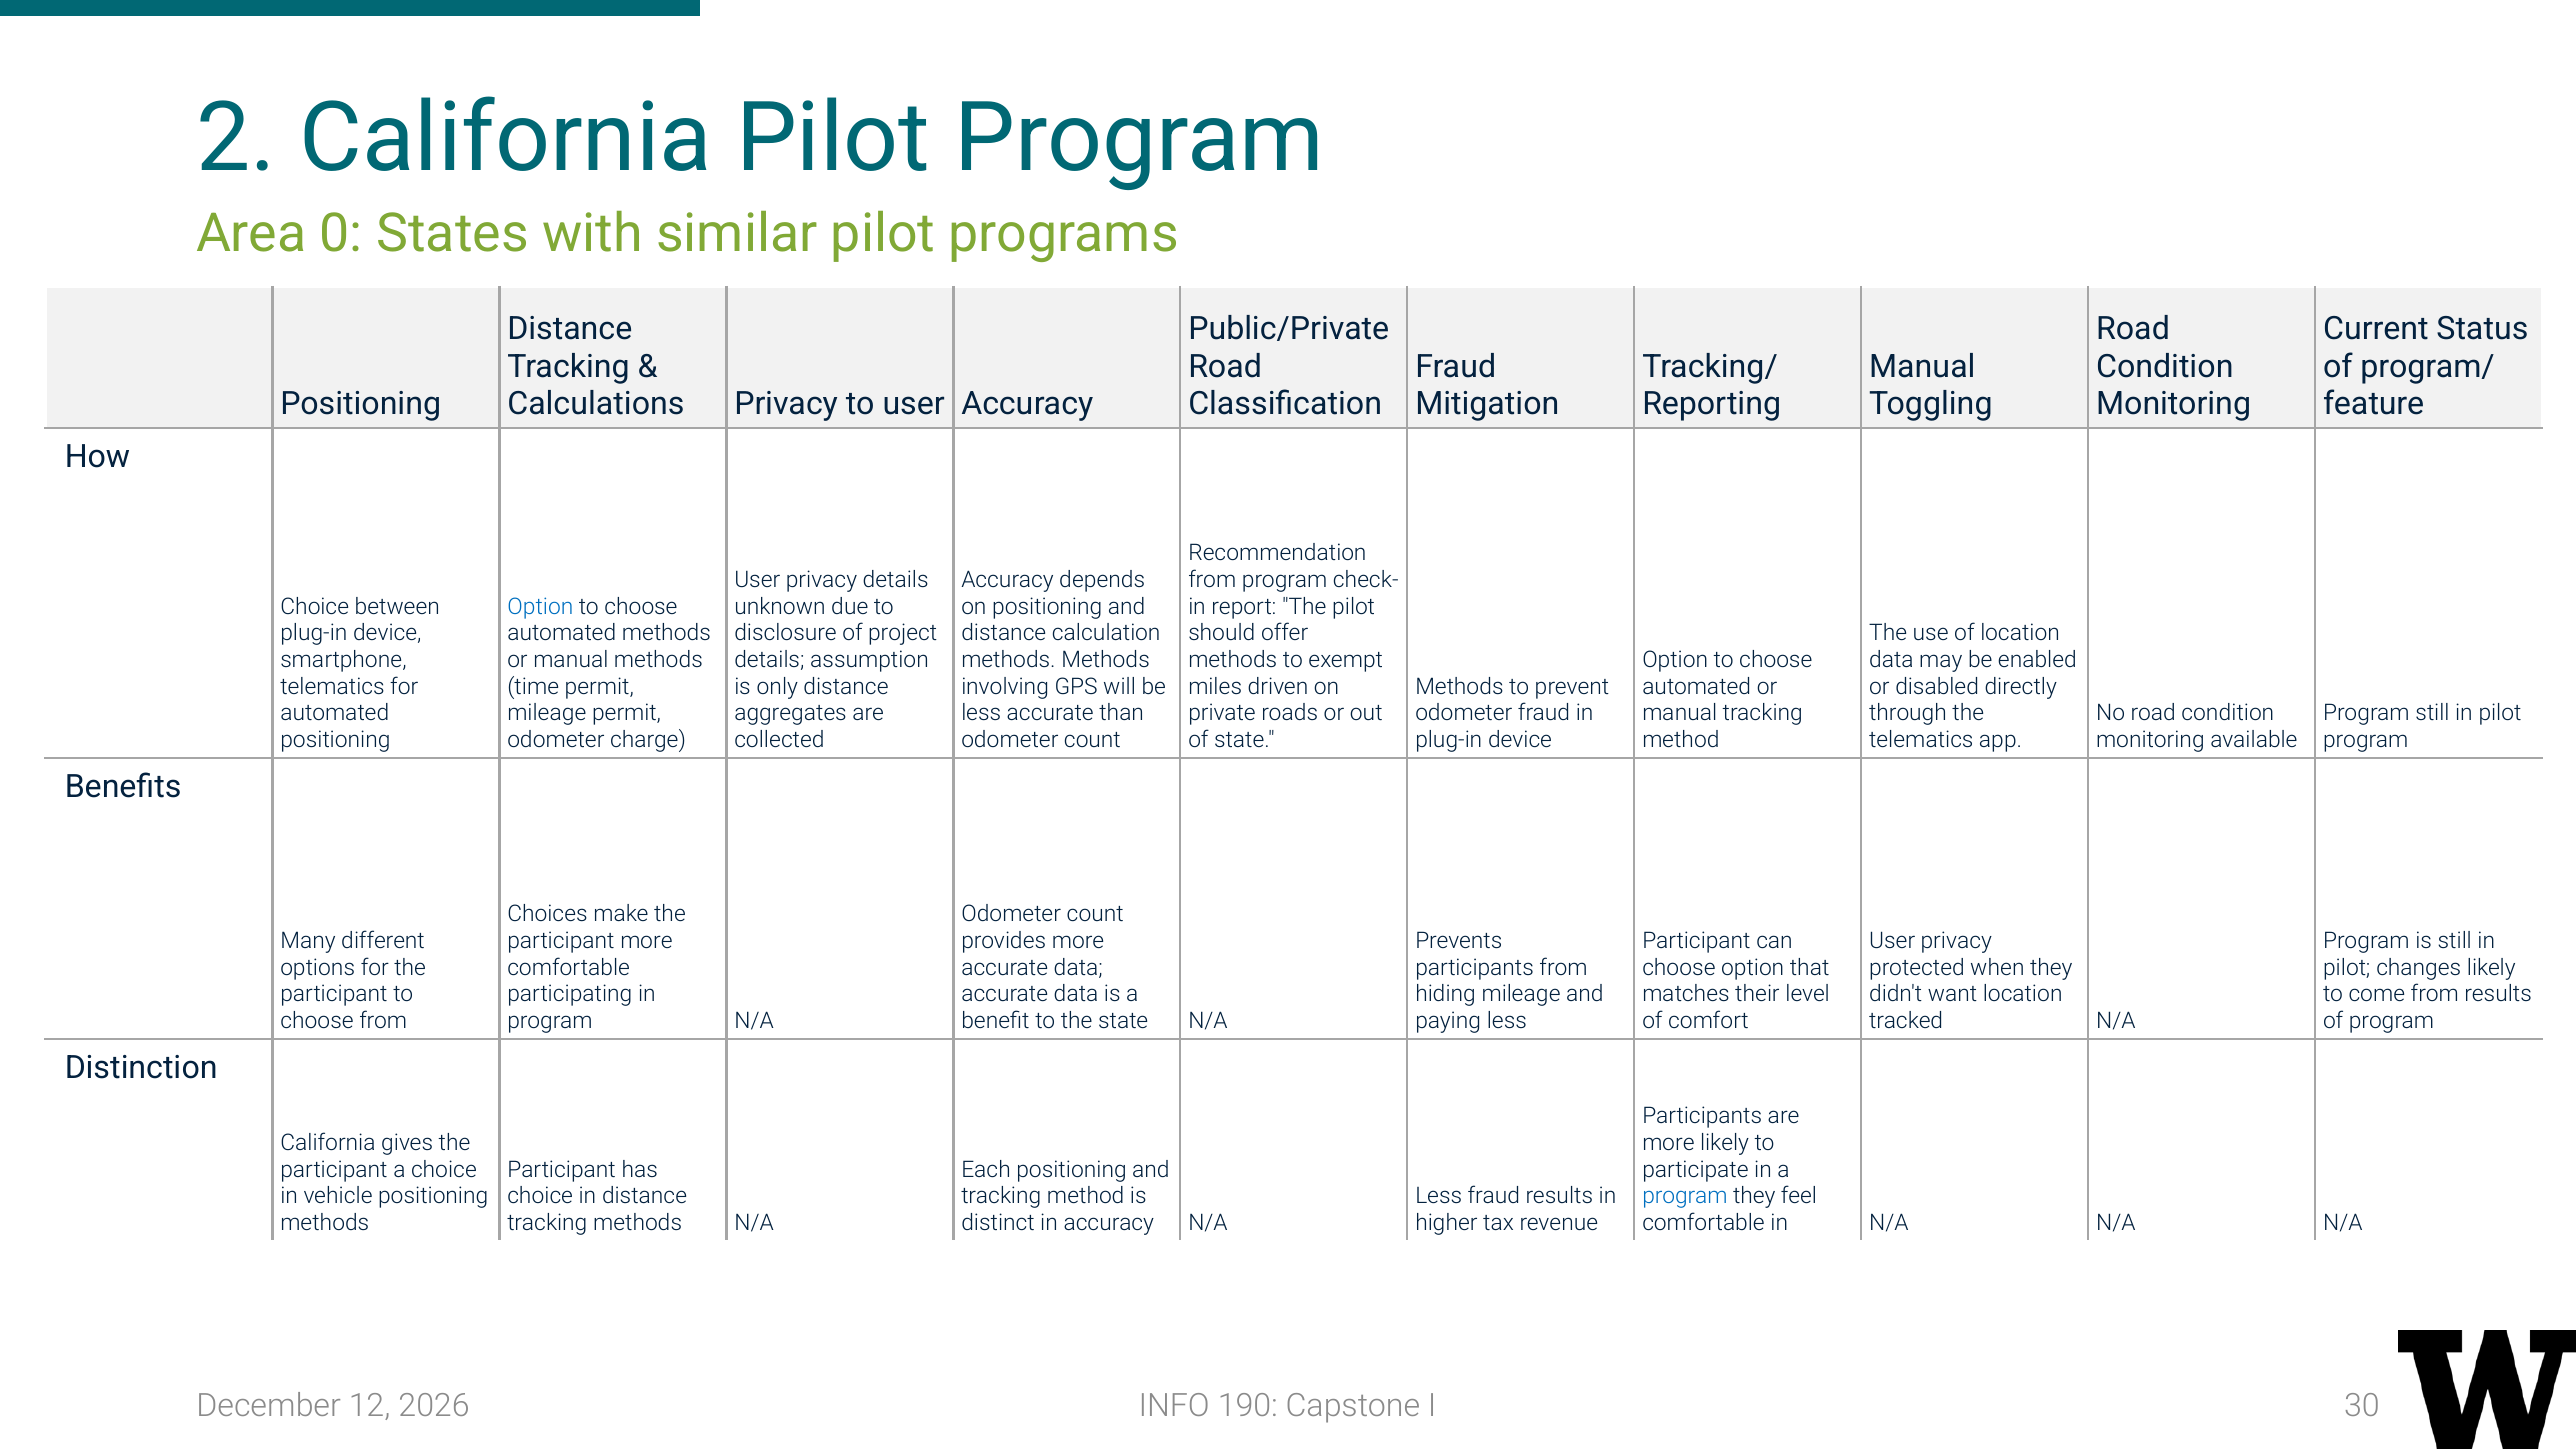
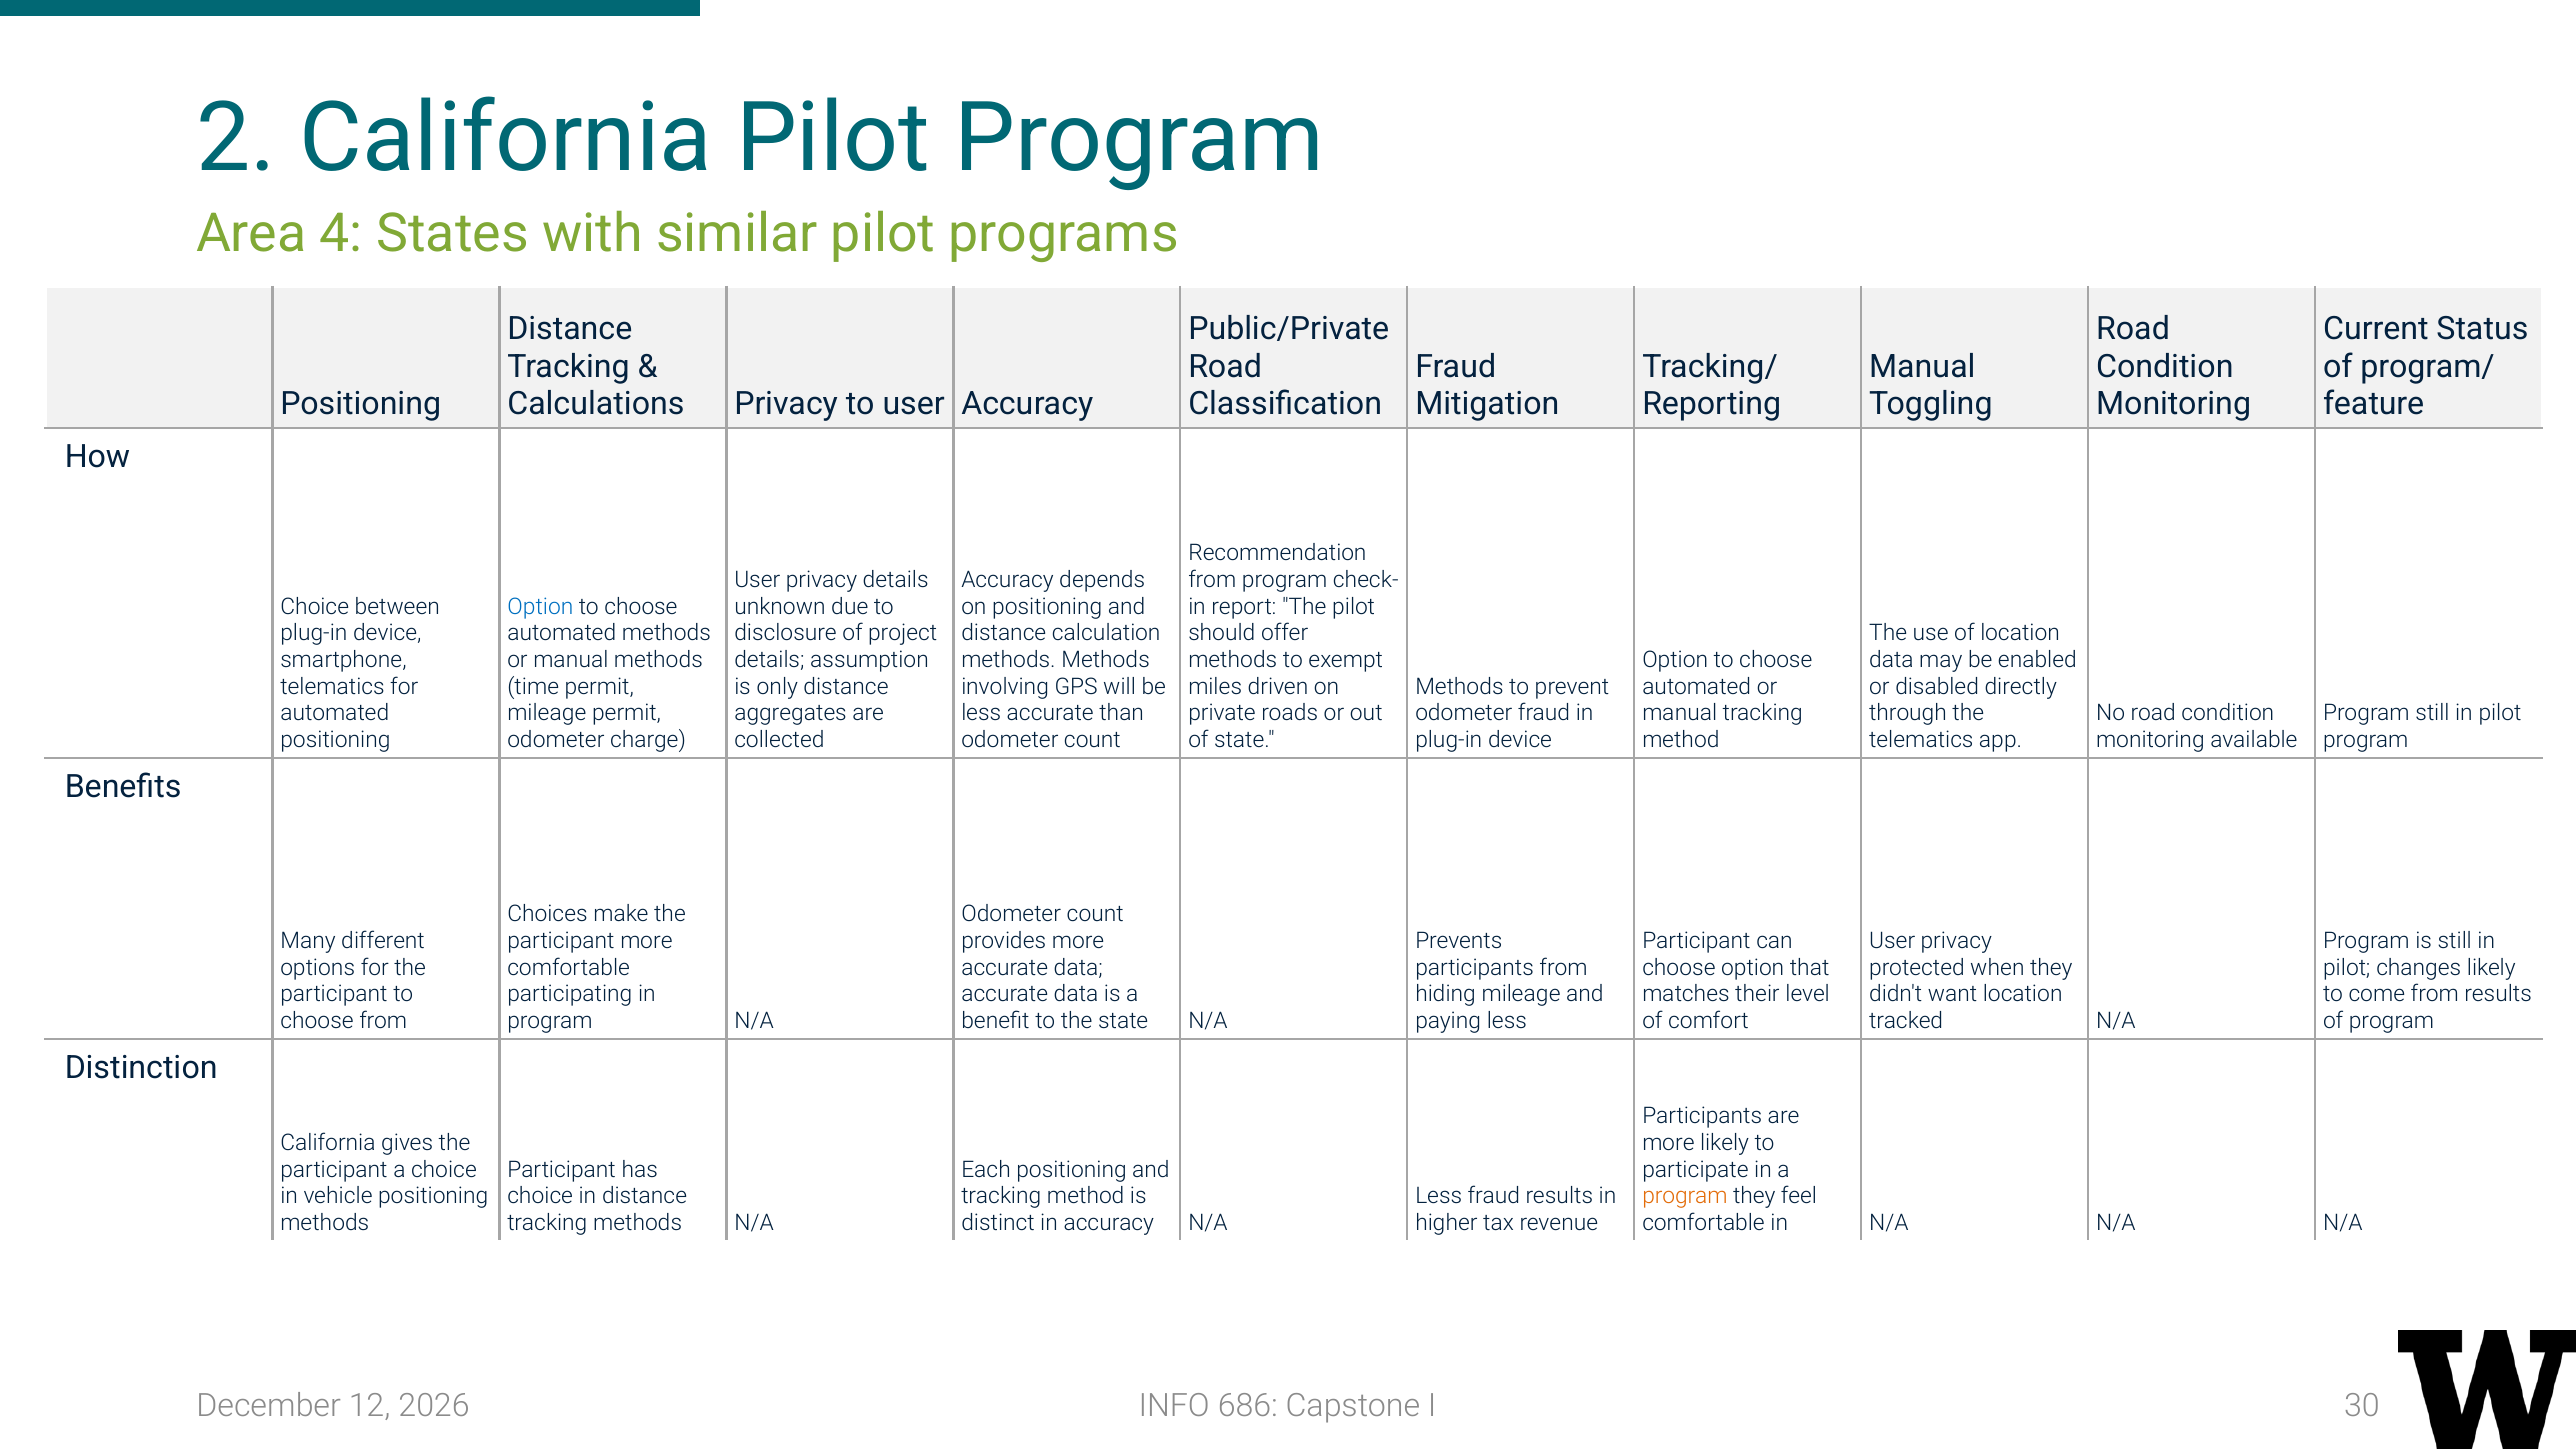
0: 0 -> 4 (341, 234)
program colour: blue -> orange (1685, 1196)
190: 190 -> 686 (1248, 1406)
